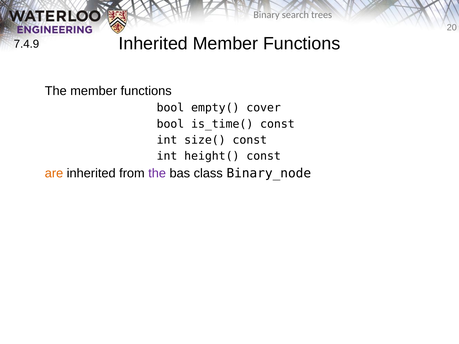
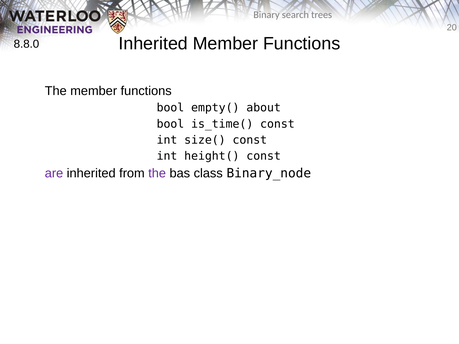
7.4.9: 7.4.9 -> 8.8.0 (26, 44)
cover: cover -> about (264, 108)
are colour: orange -> purple (54, 173)
